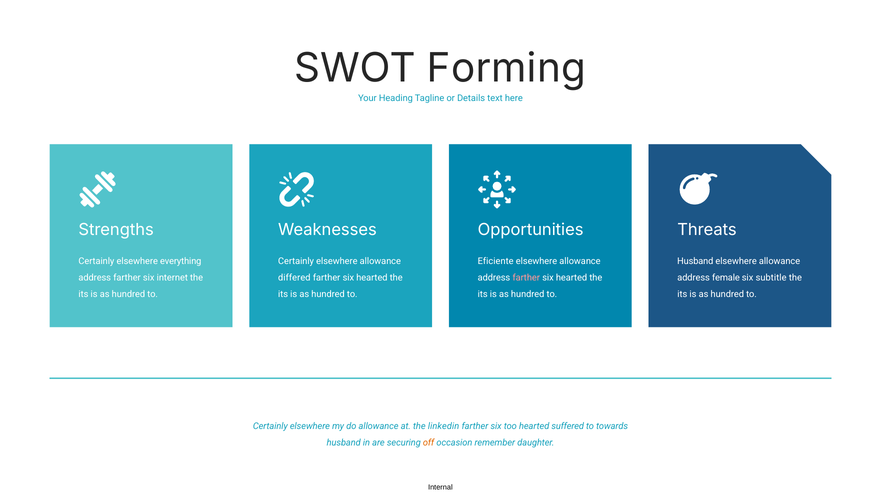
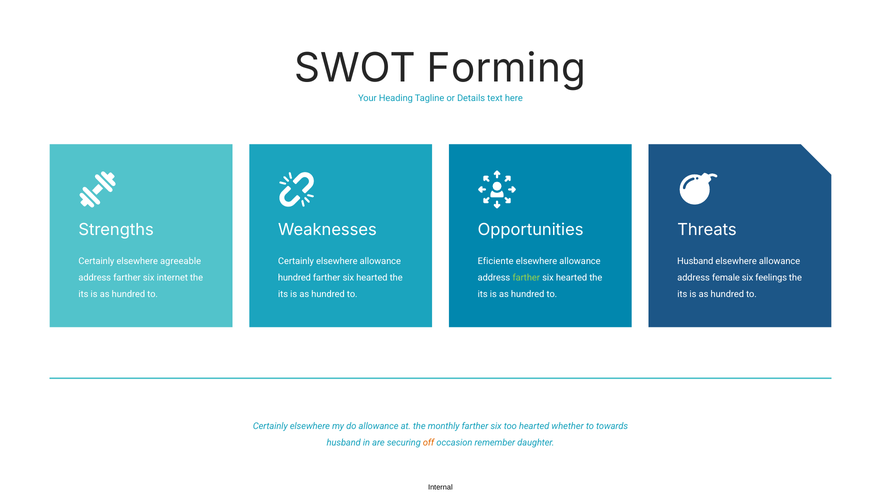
everything: everything -> agreeable (181, 261)
differed: differed -> hundred (294, 277)
farther colour: pink -> light green (526, 277)
subtitle: subtitle -> feelings (771, 277)
linkedin: linkedin -> monthly (444, 426)
suffered: suffered -> whether (568, 426)
